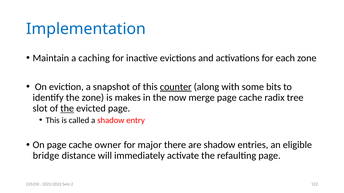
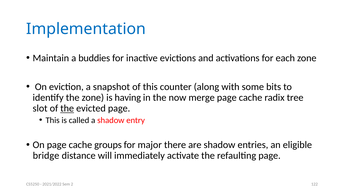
caching: caching -> buddies (94, 58)
counter underline: present -> none (176, 87)
makes: makes -> having (128, 98)
owner: owner -> groups (108, 145)
